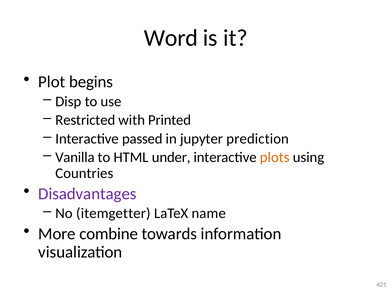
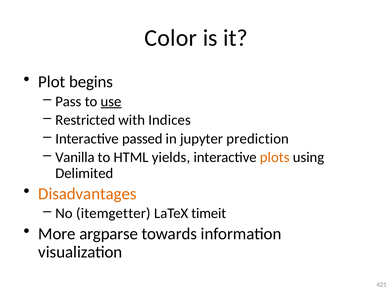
Word: Word -> Color (171, 38)
Disp: Disp -> Pass (68, 101)
use underline: none -> present (111, 101)
Printed: Printed -> Indices (170, 120)
under: under -> yields (171, 157)
Countries: Countries -> Delimited (84, 173)
Disadvantages colour: purple -> orange (87, 194)
name: name -> timeit (209, 213)
combine: combine -> argparse (109, 234)
